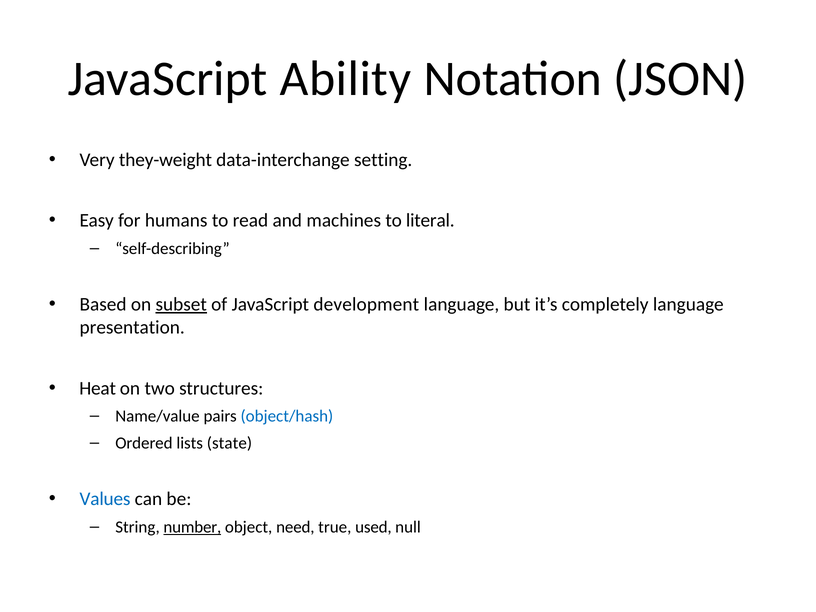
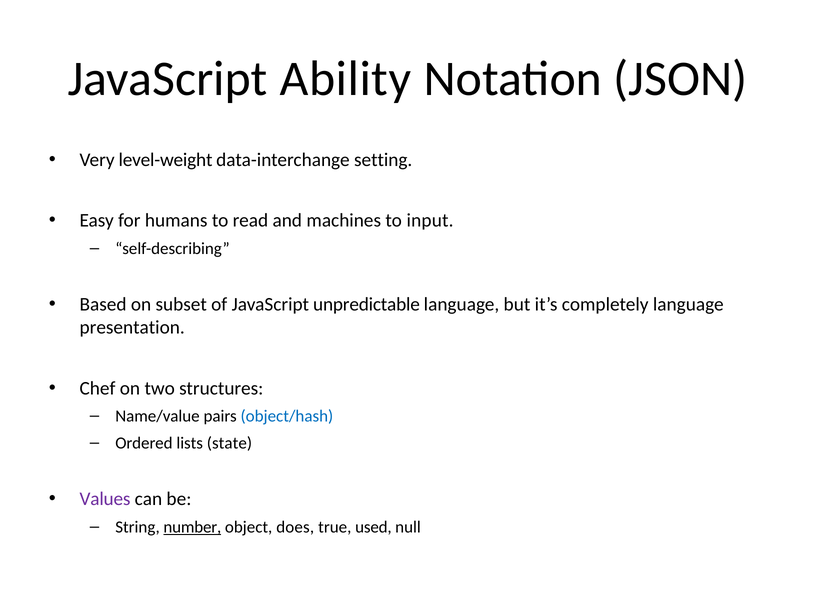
they-weight: they-weight -> level-weight (166, 160)
literal: literal -> input (430, 221)
subset underline: present -> none (181, 304)
development: development -> unpredictable (366, 304)
Heat: Heat -> Chef (98, 388)
Values colour: blue -> purple (105, 499)
need: need -> does (295, 527)
